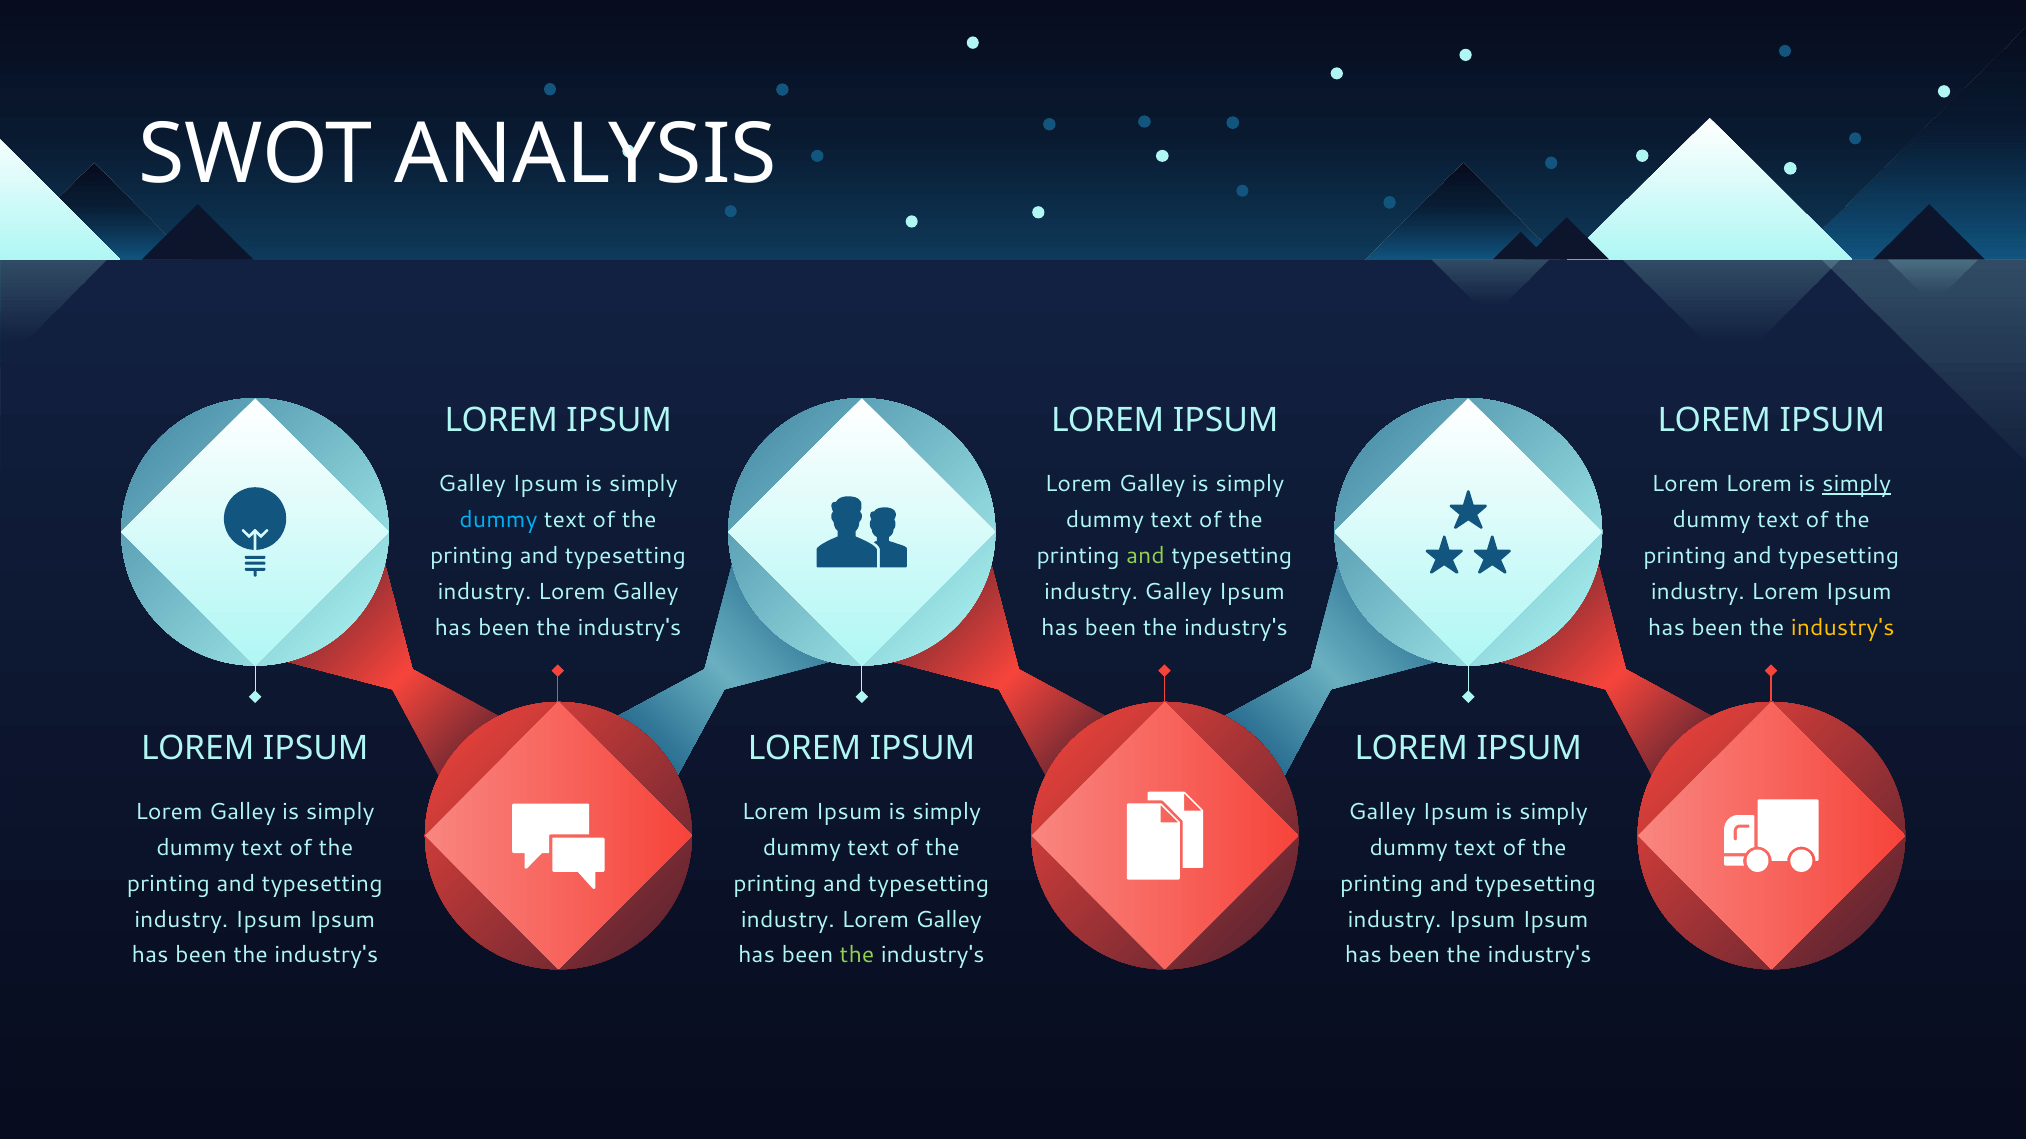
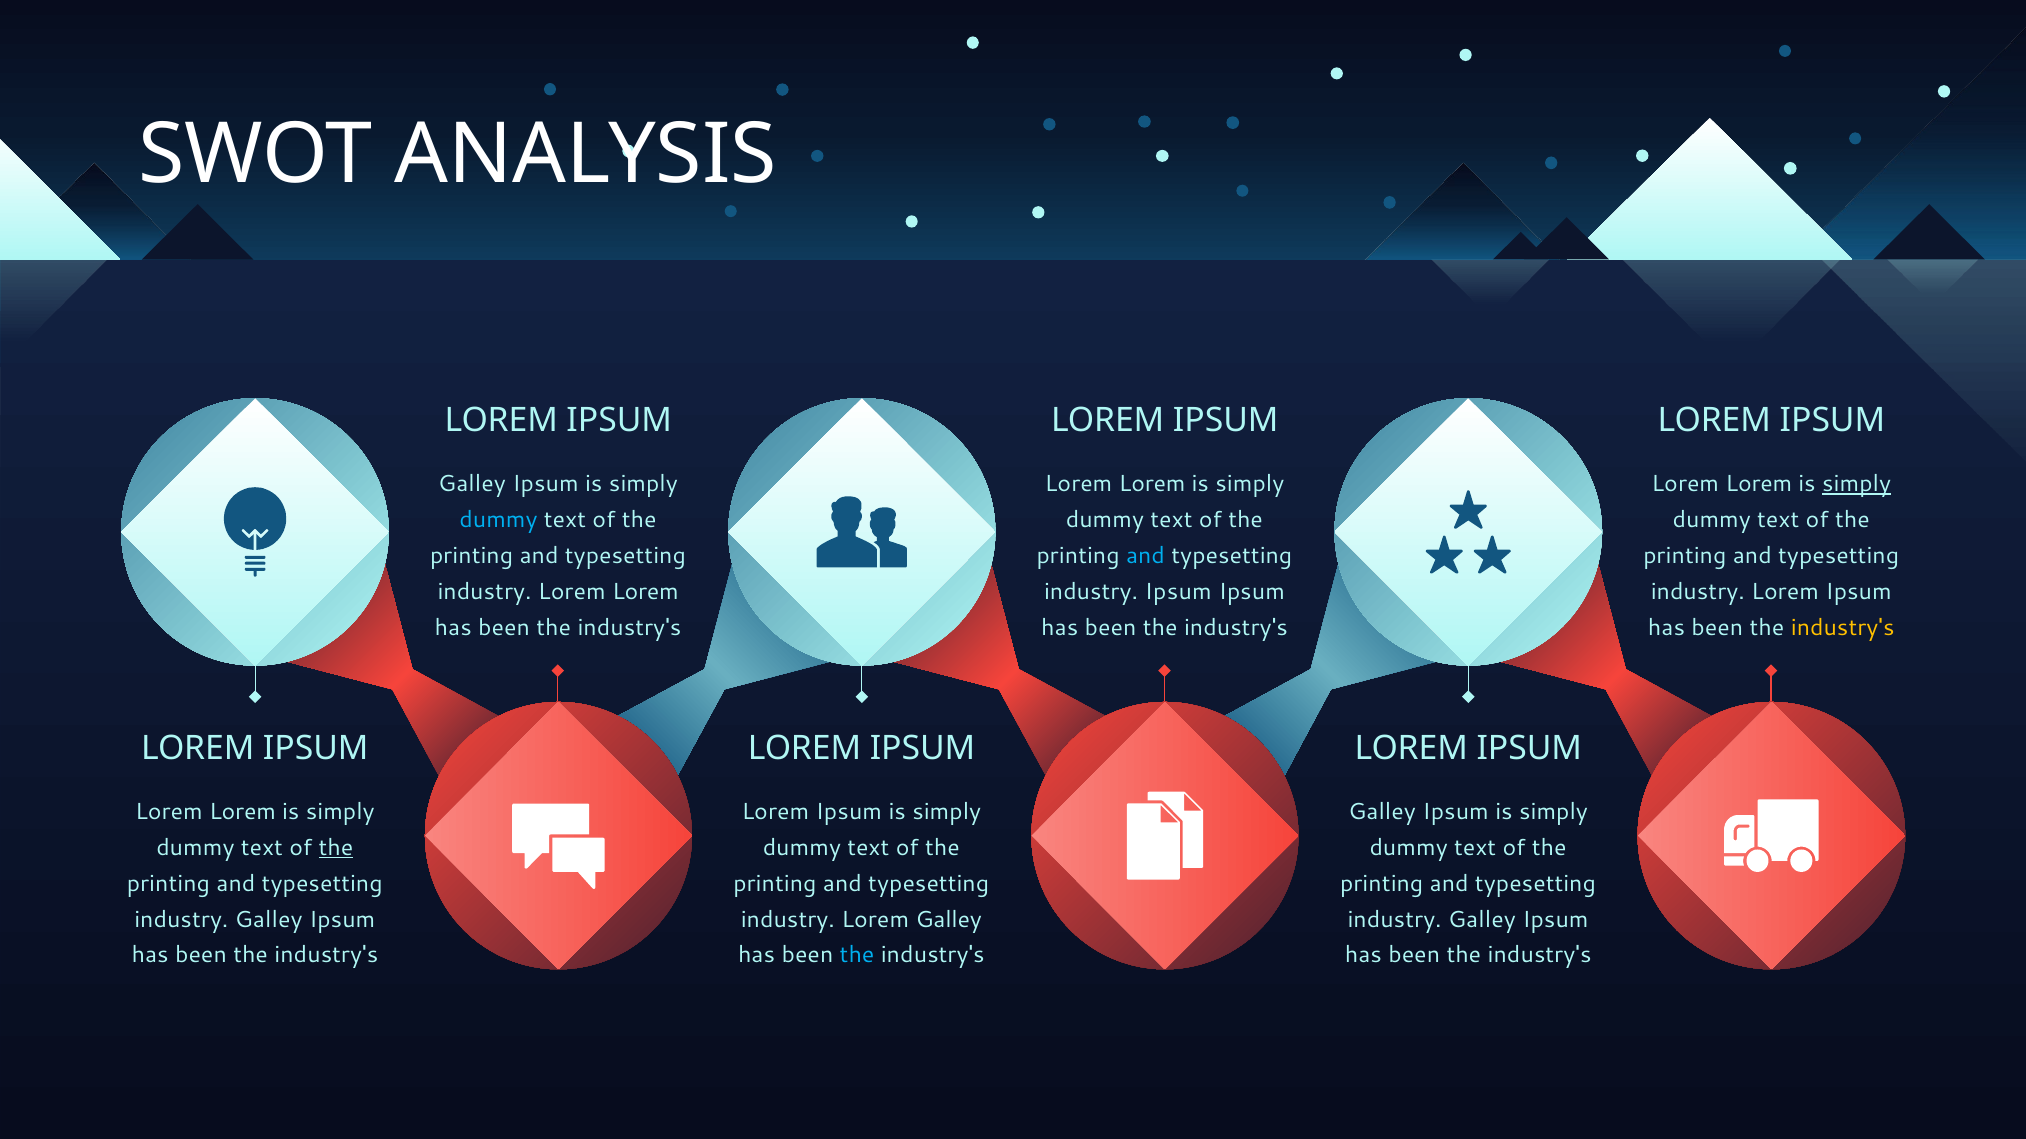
Galley: Galley -> Lorem (1152, 484)
and colour: light green -> light blue (1145, 556)
Galley: Galley -> Lorem (645, 592)
industry Galley: Galley -> Ipsum (1178, 592)
Galley: Galley -> Lorem (243, 812)
the underline: none -> present (336, 848)
Ipsum: Ipsum -> Galley (269, 920)
Ipsum: Ipsum -> Galley (1482, 920)
the colour: light green -> light blue (857, 956)
